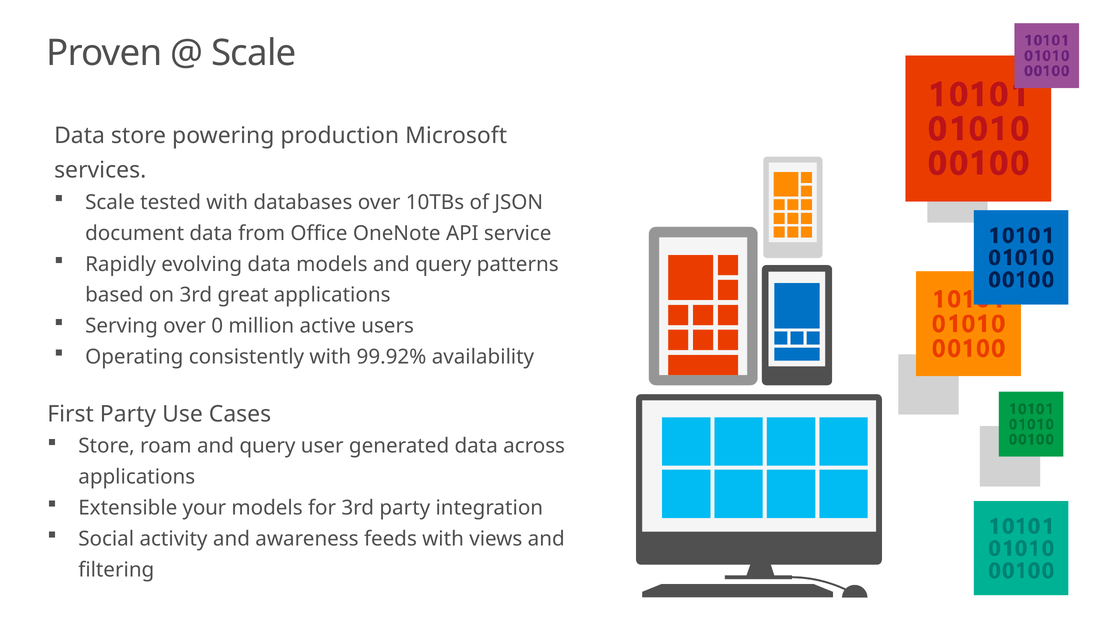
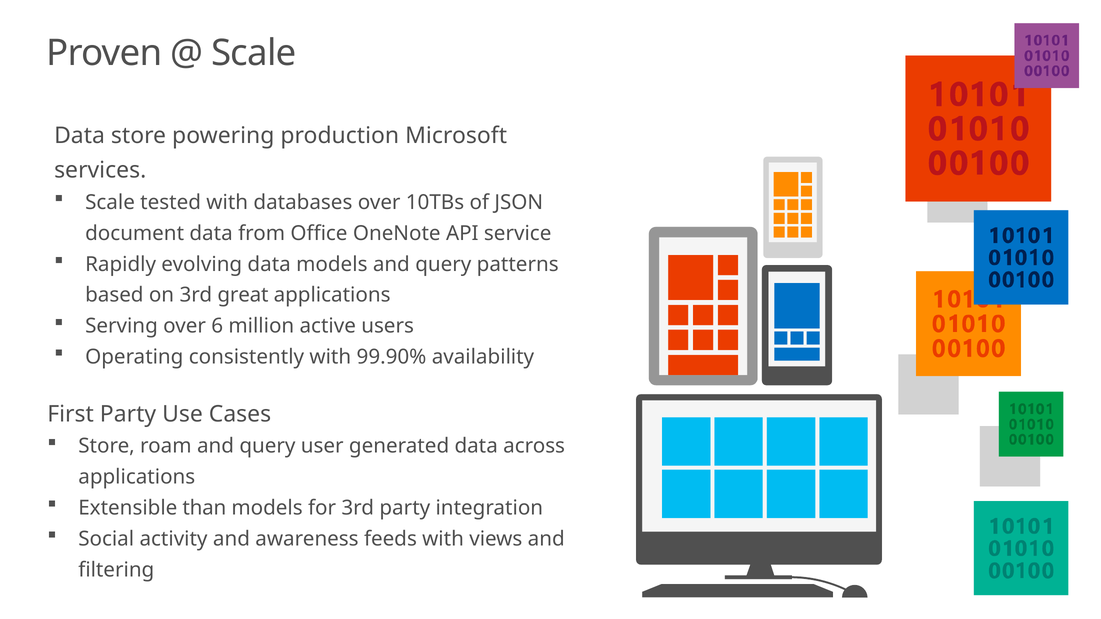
0: 0 -> 6 (217, 326)
99.92%: 99.92% -> 99.90% (391, 357)
your: your -> than (204, 508)
